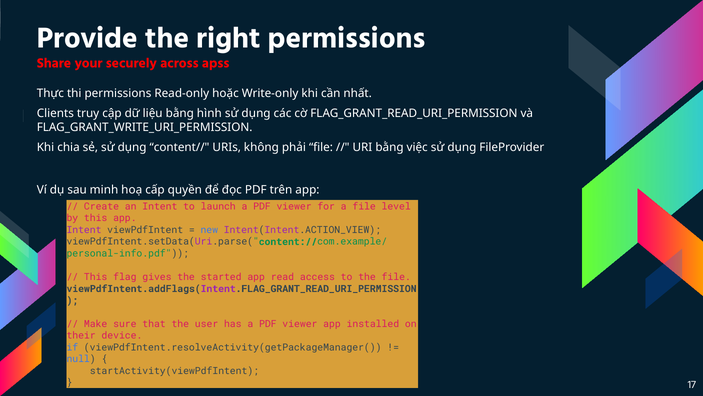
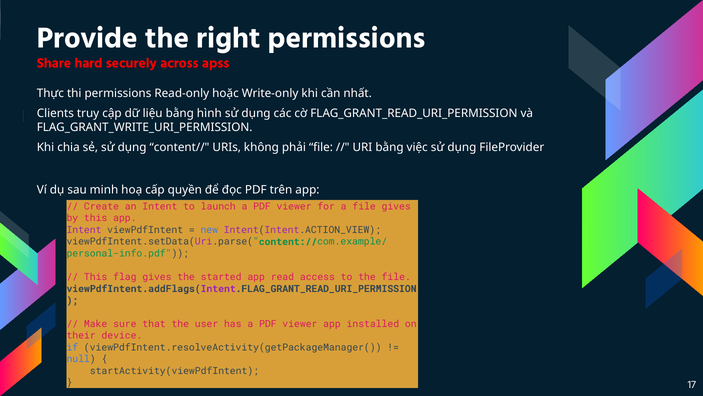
your: your -> hard (89, 63)
file level: level -> gives (396, 206)
